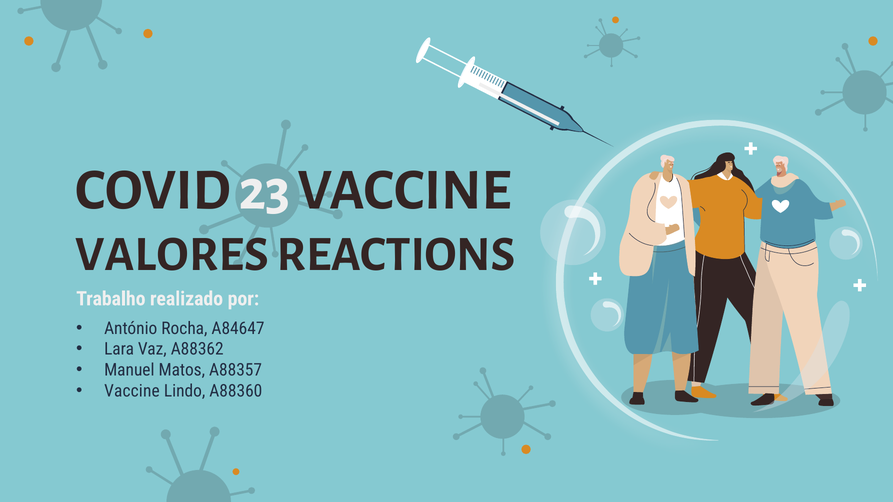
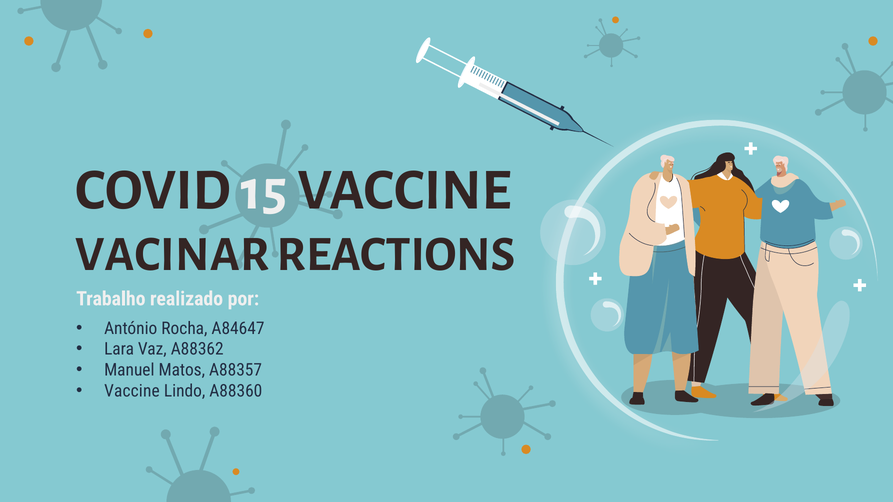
23: 23 -> 15 (264, 190)
VALORES: VALORES -> VACINAR (172, 254)
